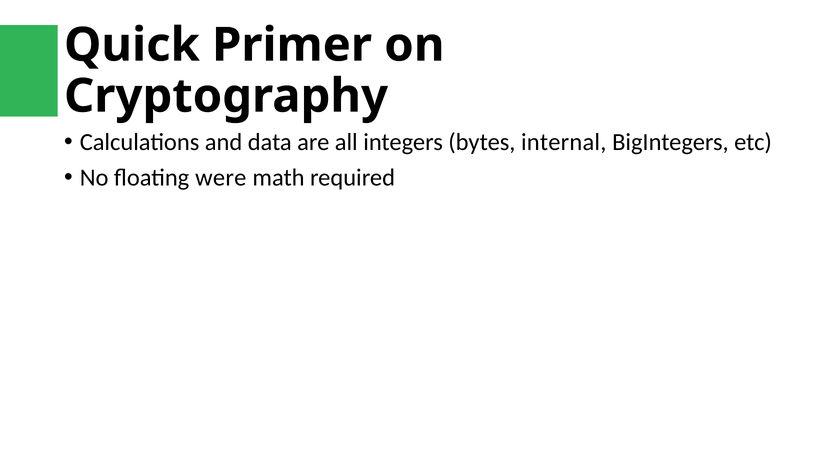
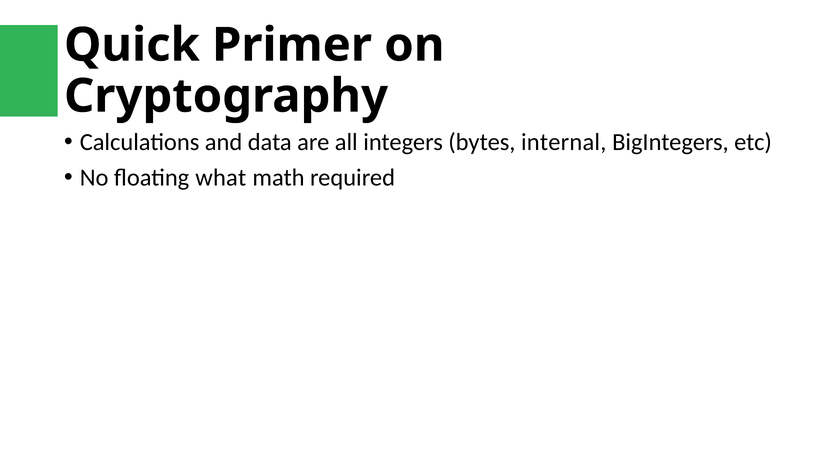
were: were -> what (221, 177)
